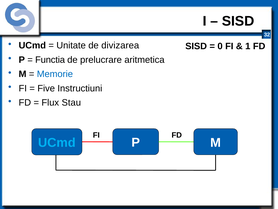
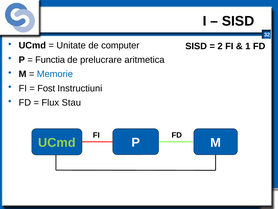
divizarea: divizarea -> computer (120, 45)
0: 0 -> 2 (220, 46)
Five: Five -> Fost (46, 88)
UCmd colour: light blue -> light green (57, 142)
